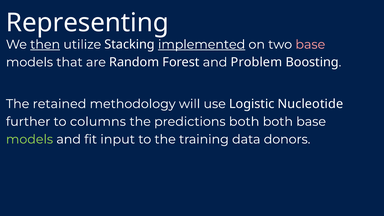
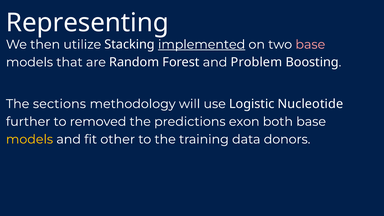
then underline: present -> none (45, 44)
retained: retained -> sections (59, 104)
columns: columns -> removed (98, 122)
predictions both: both -> exon (244, 122)
models colour: light green -> yellow (29, 139)
input: input -> other (118, 139)
